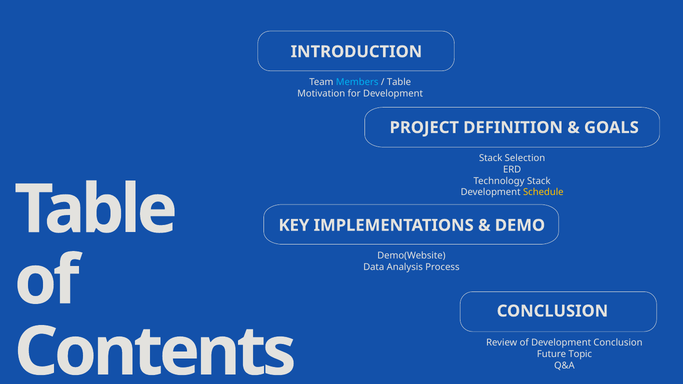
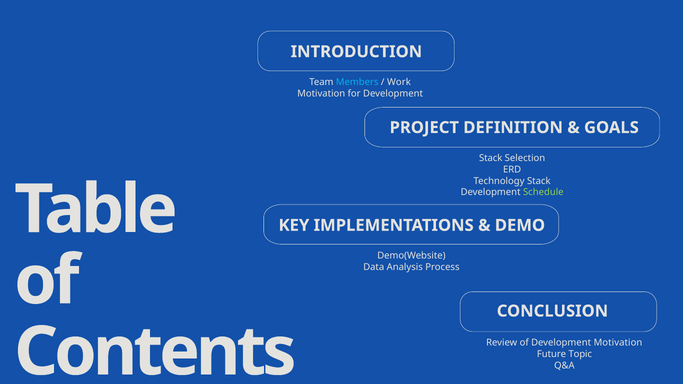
Table: Table -> Work (399, 82)
Schedule colour: yellow -> light green (543, 192)
Development Conclusion: Conclusion -> Motivation (618, 343)
